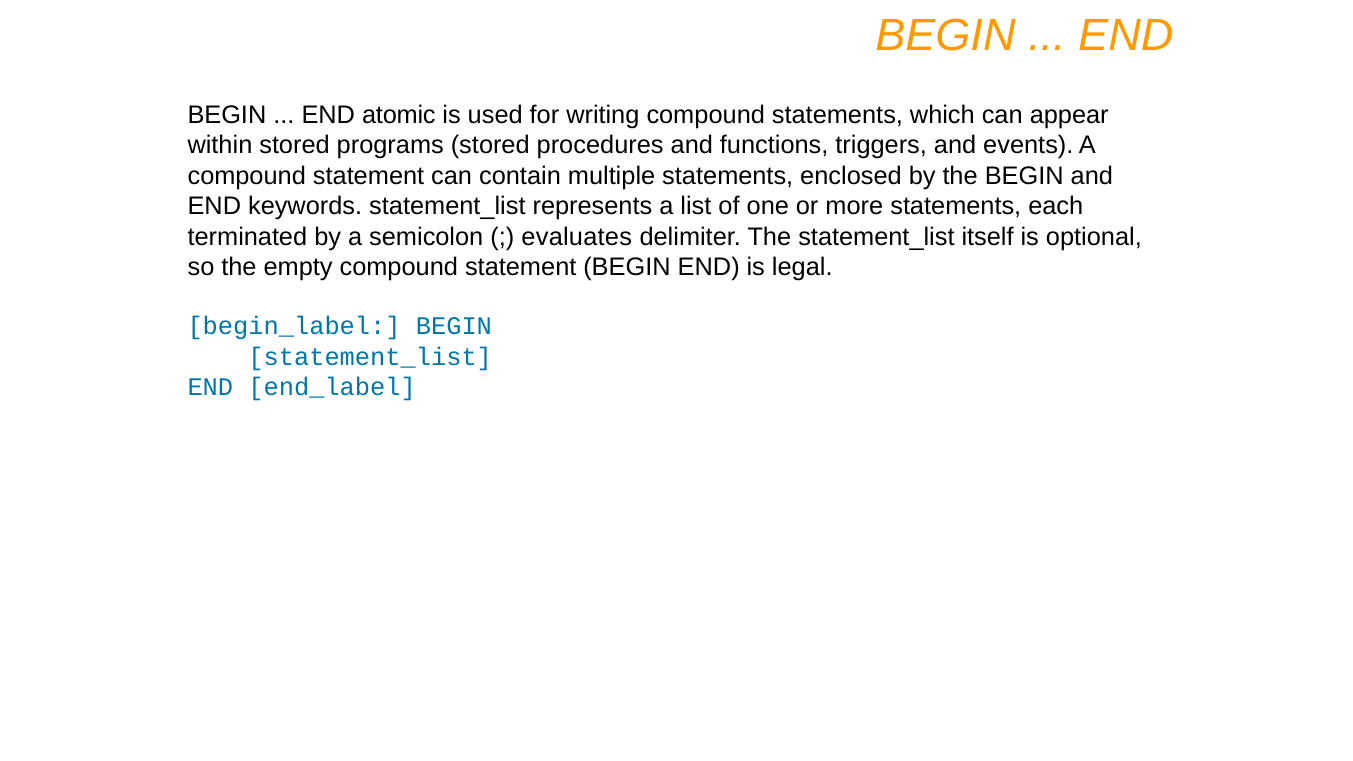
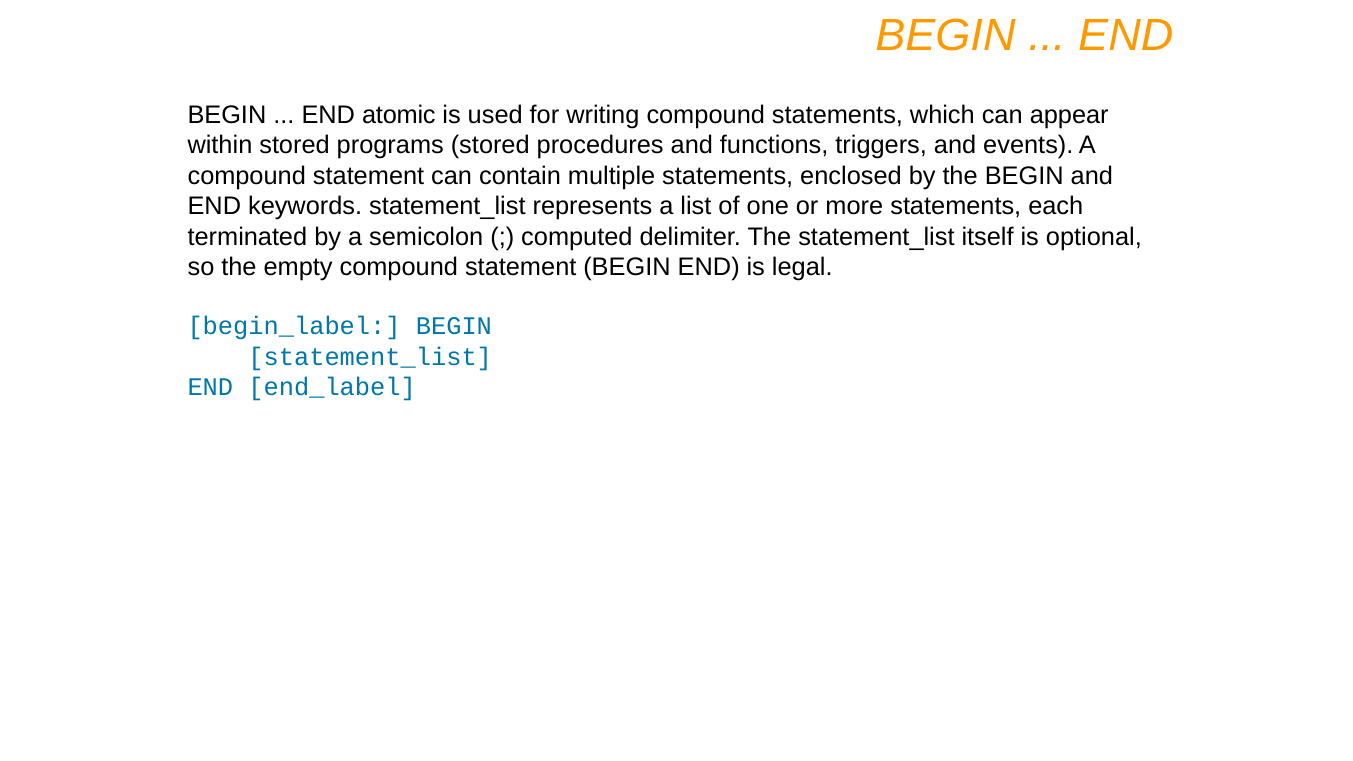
evaluates: evaluates -> computed (577, 237)
